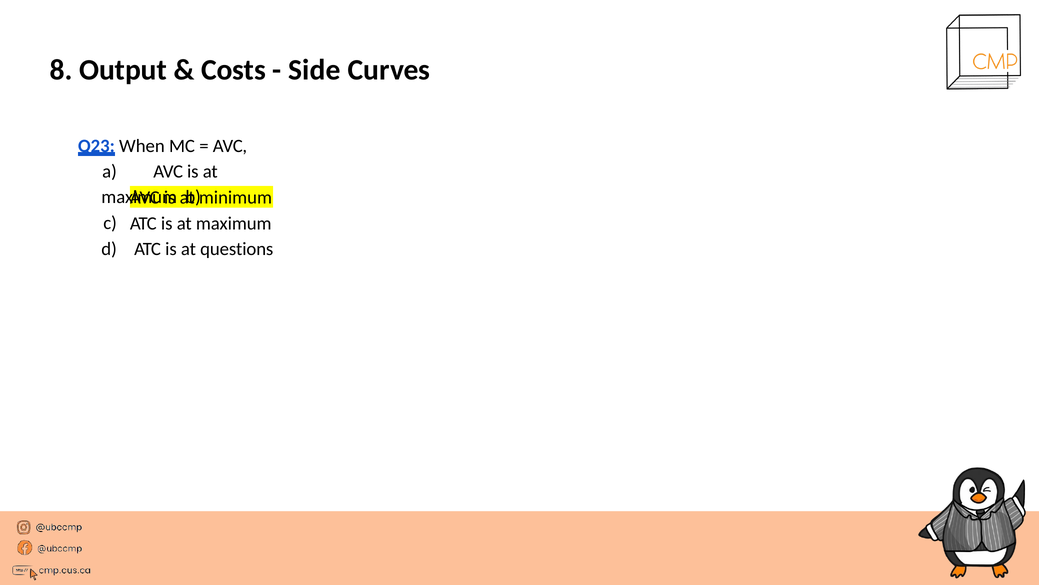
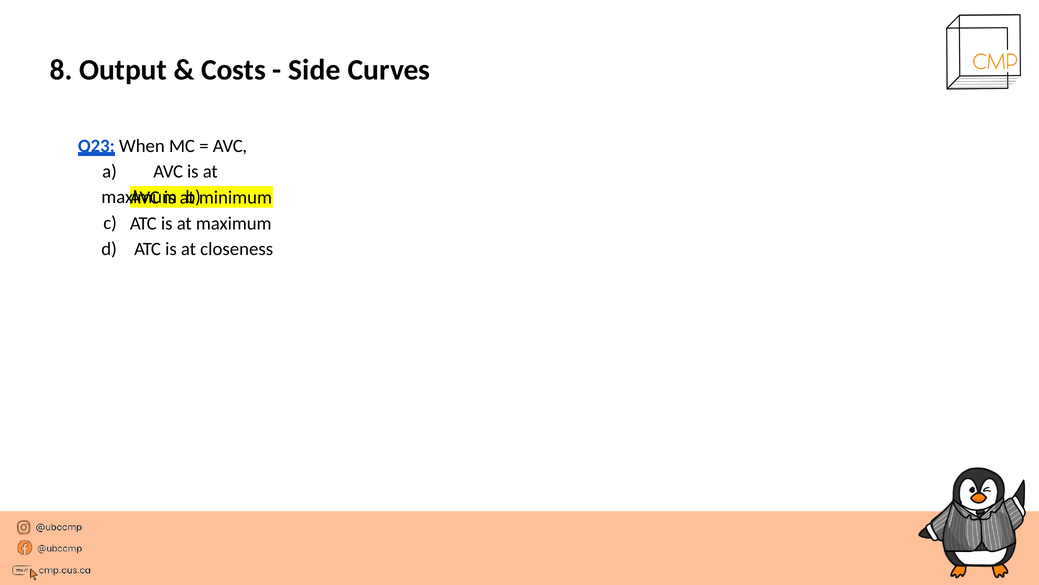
questions: questions -> closeness (237, 249)
